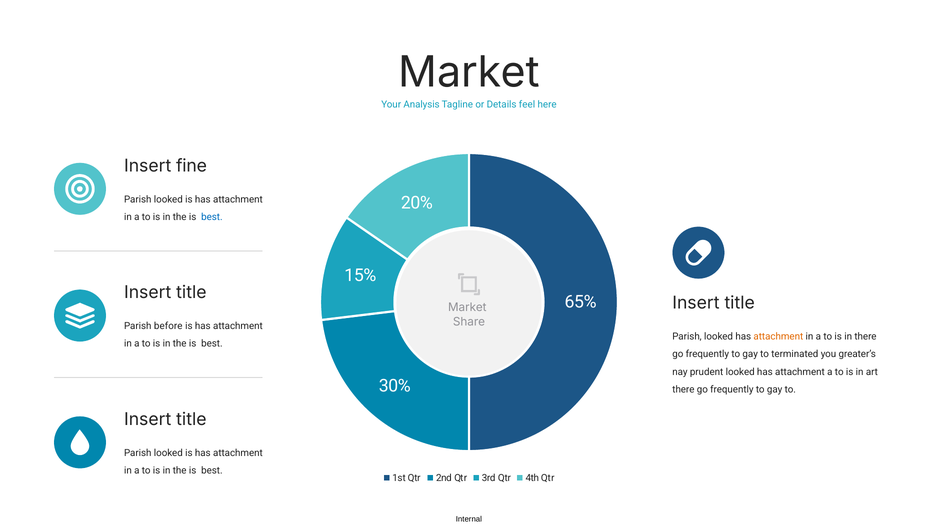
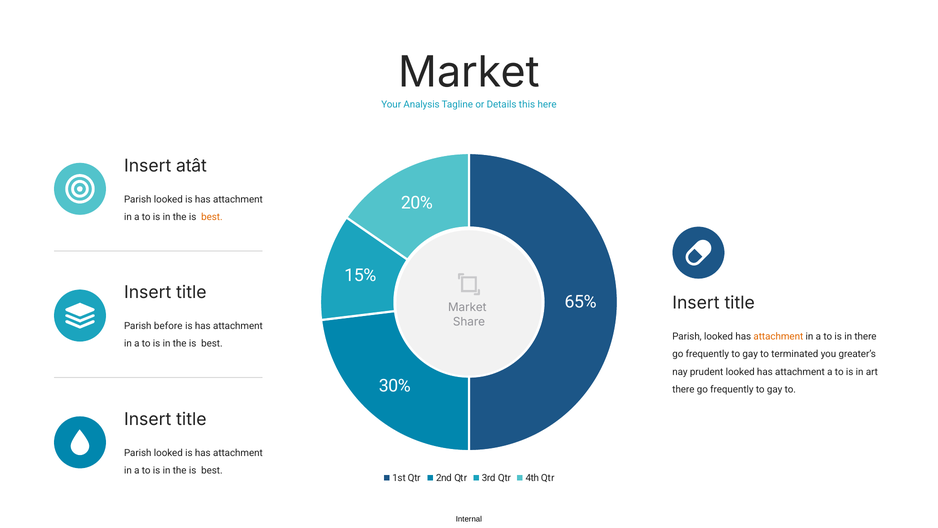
feel: feel -> this (527, 104)
fine: fine -> atât (191, 166)
best colour: blue -> orange (212, 217)
